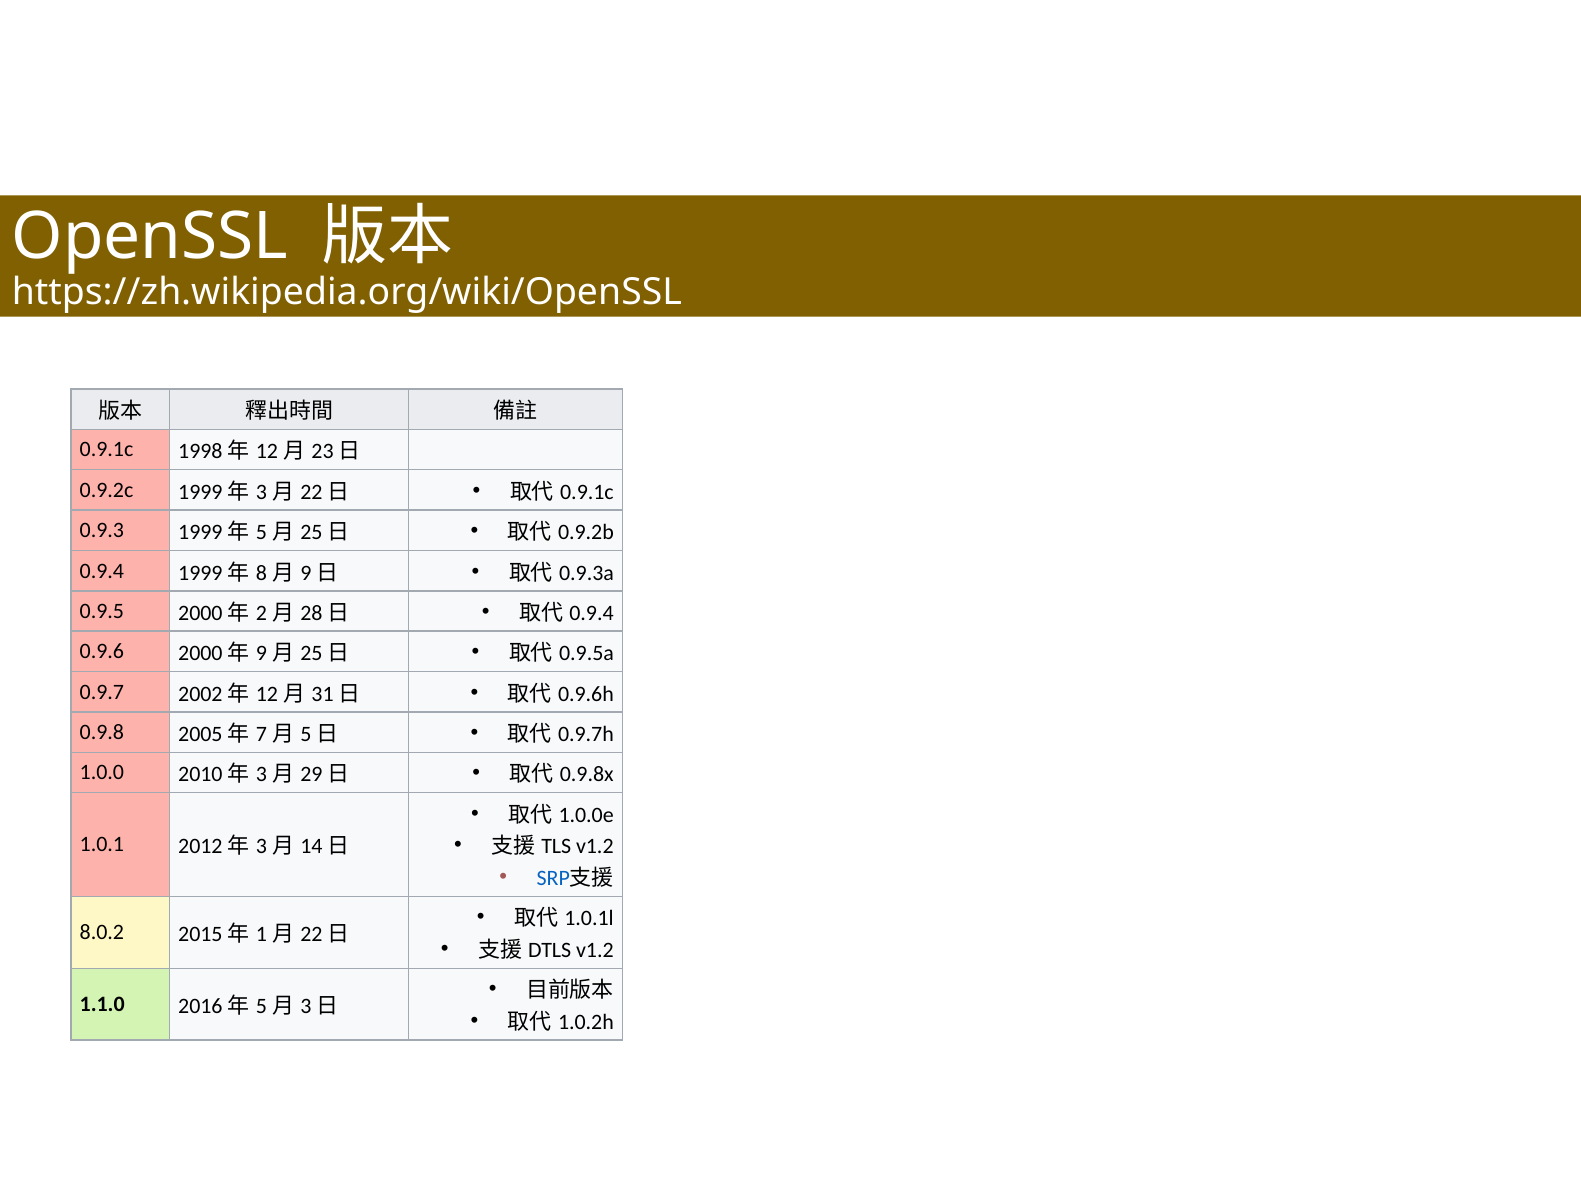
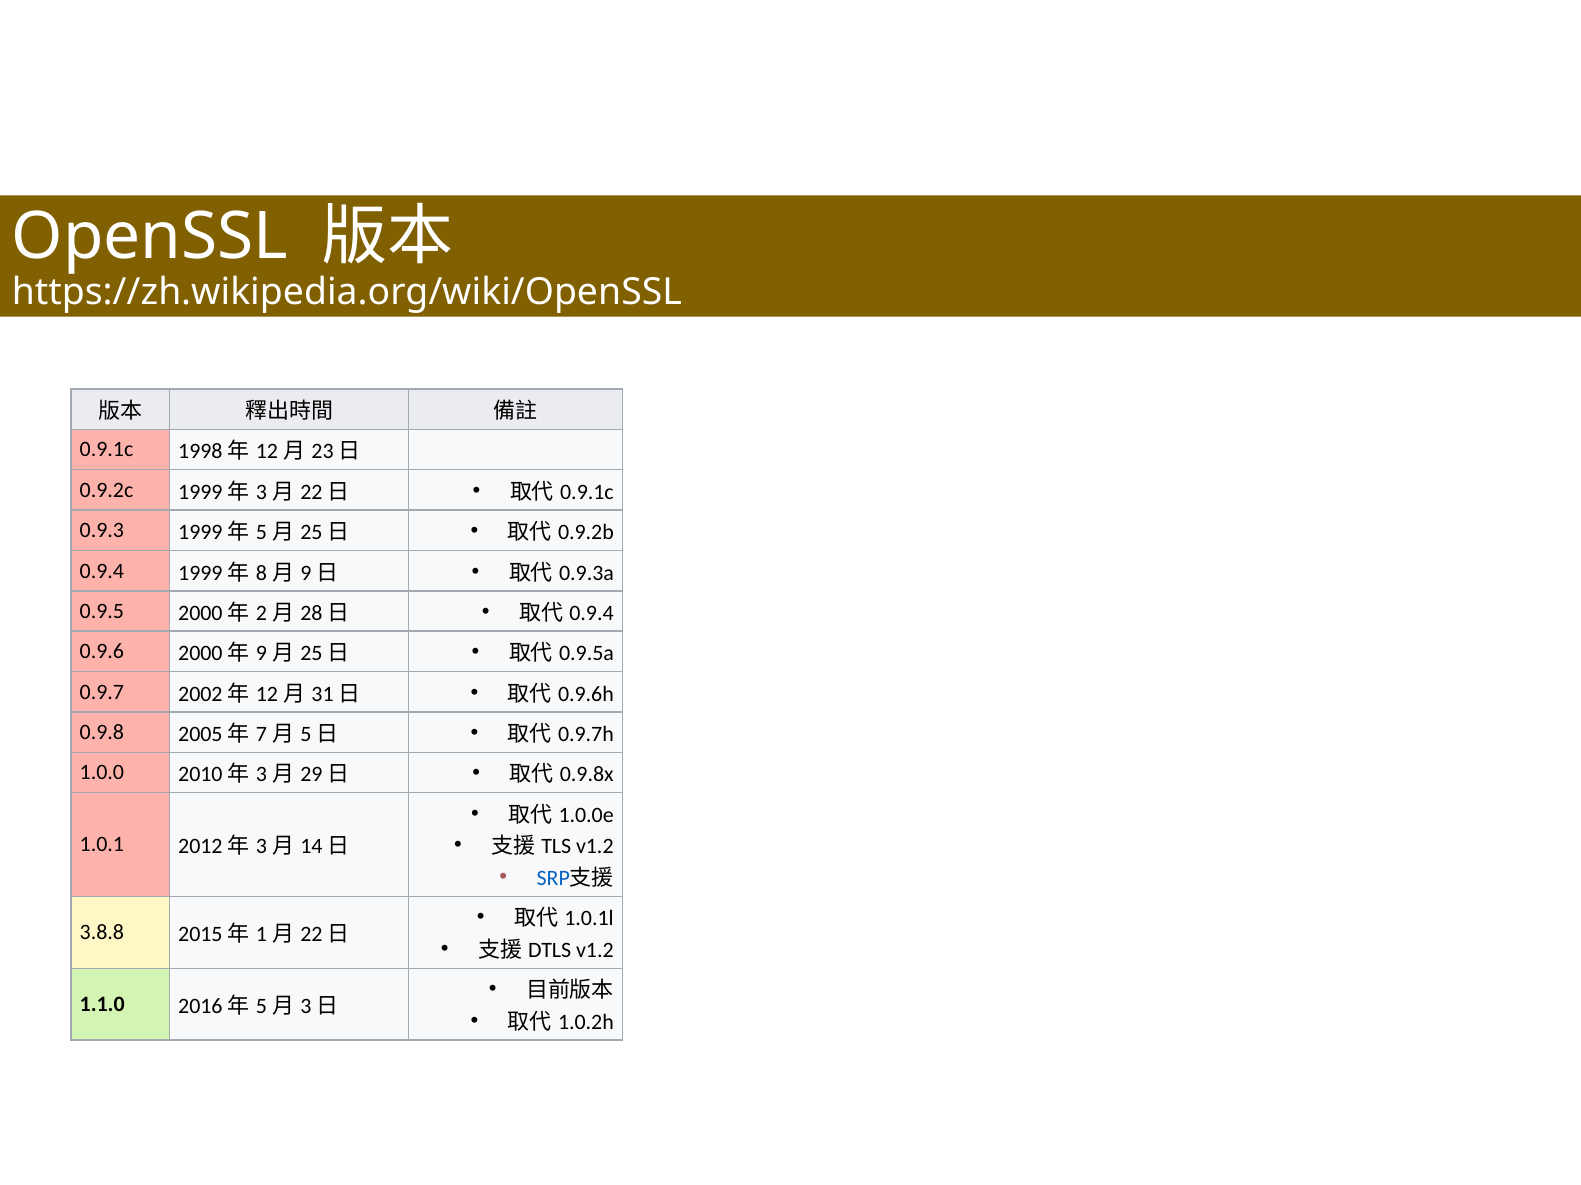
8.0.2: 8.0.2 -> 3.8.8 (102, 933)
